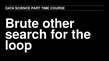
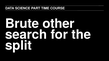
loop: loop -> split (18, 46)
